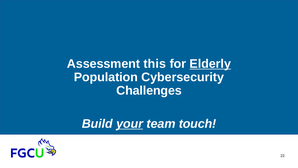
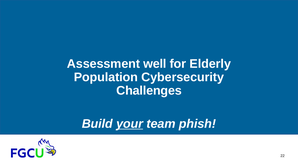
this: this -> well (155, 64)
Elderly underline: present -> none (210, 64)
touch: touch -> phish (197, 123)
